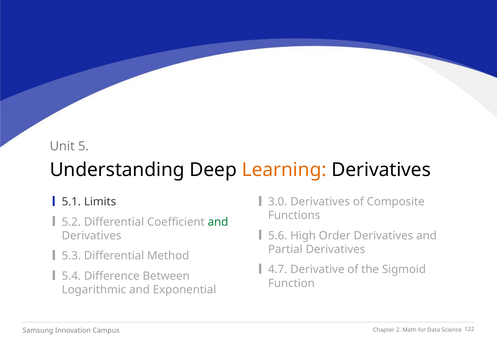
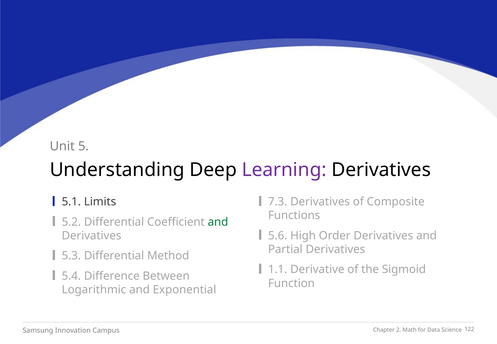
Learning colour: orange -> purple (284, 170)
3.0: 3.0 -> 7.3 (278, 202)
4.7: 4.7 -> 1.1 (278, 270)
